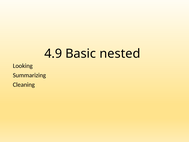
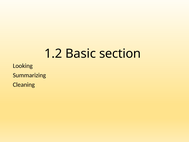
4.9: 4.9 -> 1.2 (53, 54)
nested: nested -> section (120, 54)
